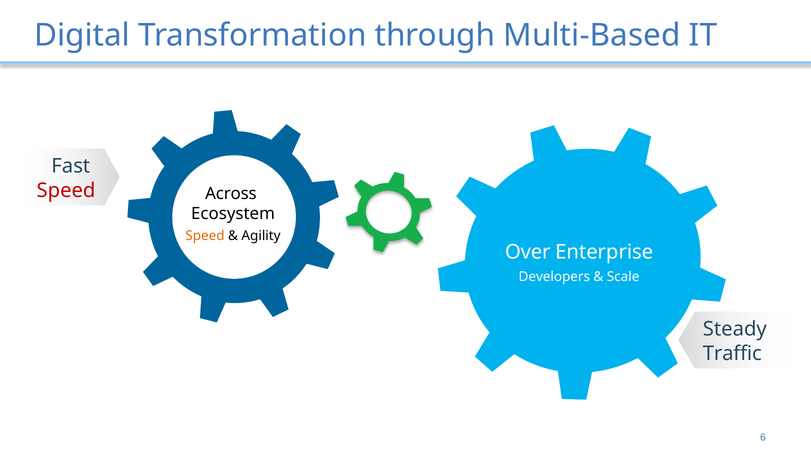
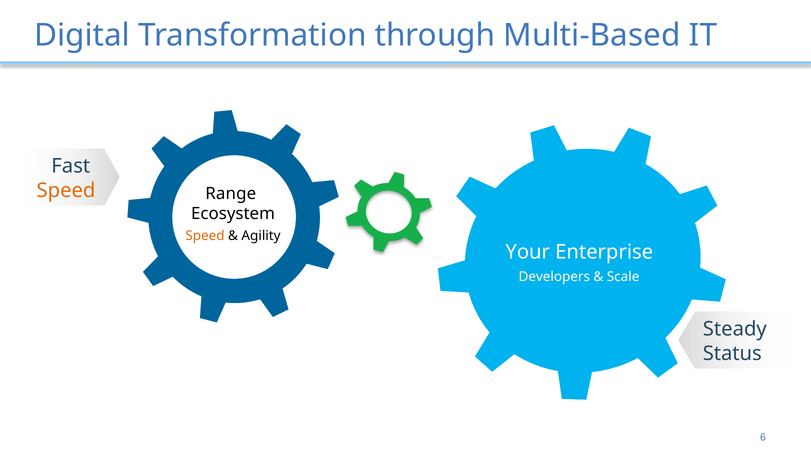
Speed colour: red -> orange (66, 191)
Across: Across -> Range (231, 194)
Over: Over -> Your (528, 252)
Traffic: Traffic -> Status (732, 354)
